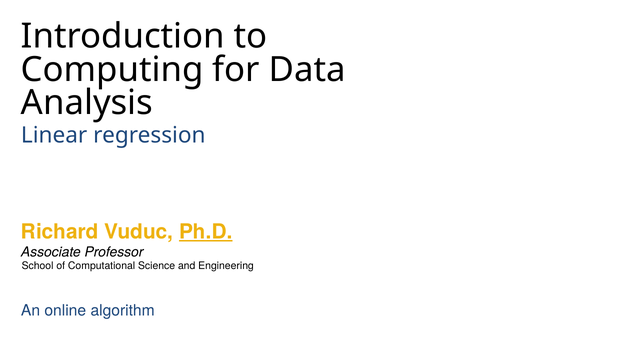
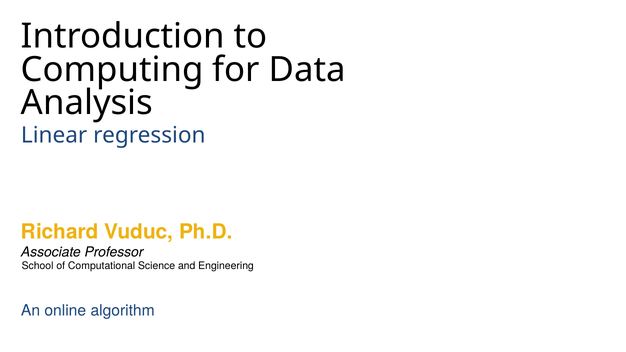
Ph.D underline: present -> none (206, 232)
